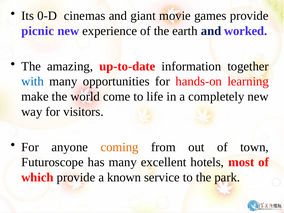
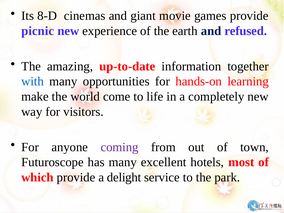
0-D: 0-D -> 8-D (47, 16)
worked: worked -> refused (246, 31)
coming colour: orange -> purple (120, 147)
known: known -> delight (124, 177)
